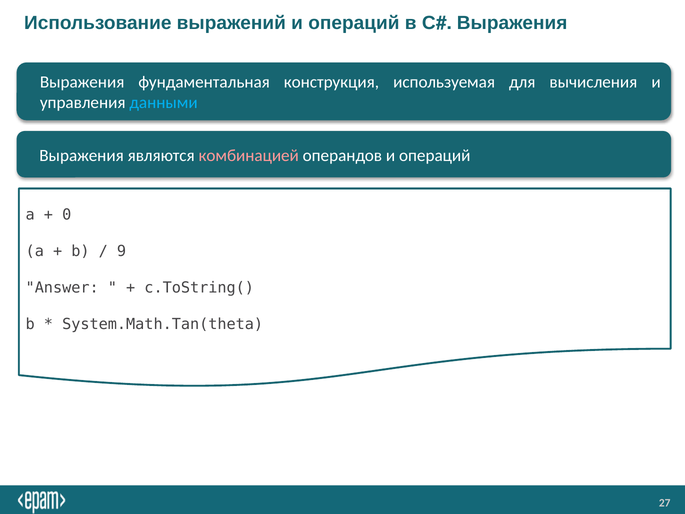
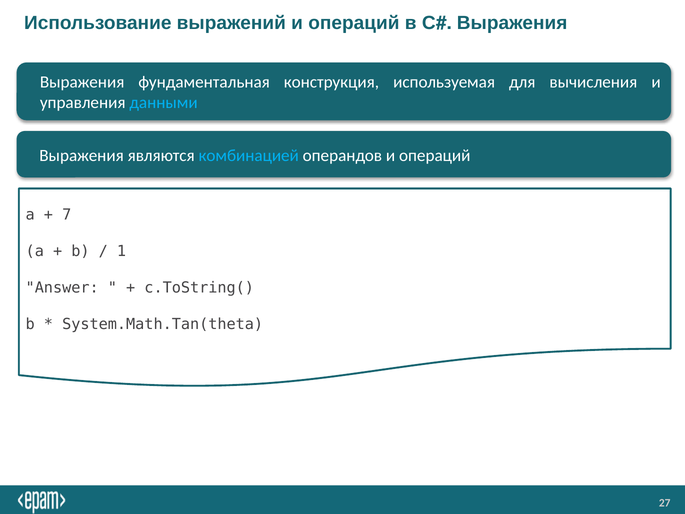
комбинацией colour: pink -> light blue (249, 155)
0: 0 -> 7 (67, 215)
9: 9 -> 1 (122, 251)
